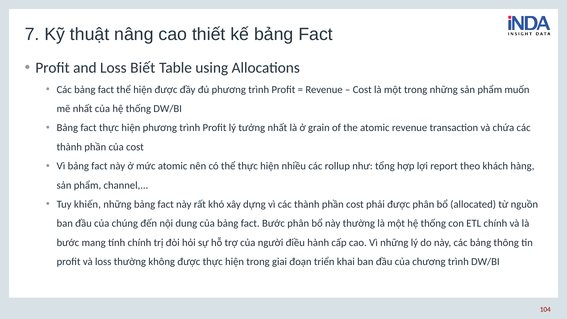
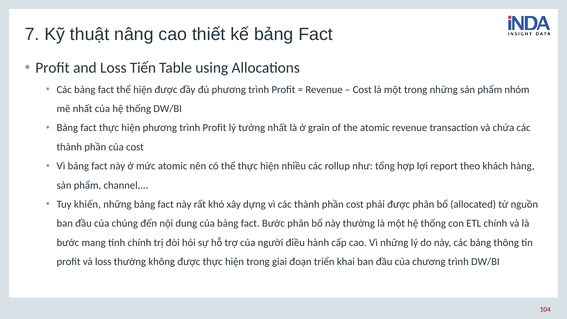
Biết: Biết -> Tiến (143, 68)
muốn: muốn -> nhóm (517, 89)
